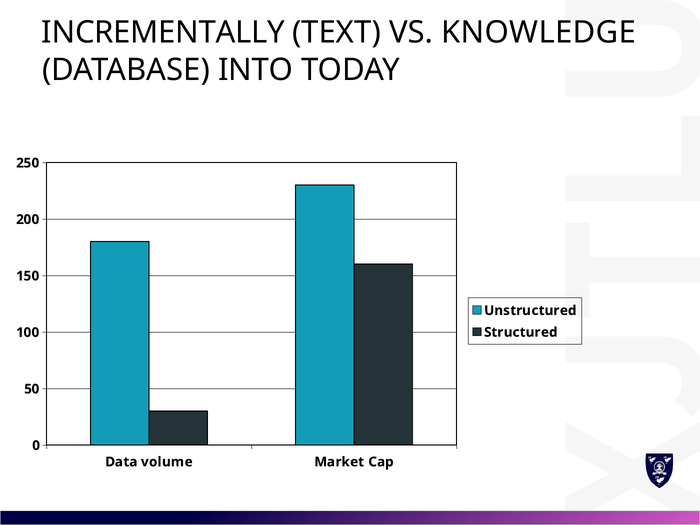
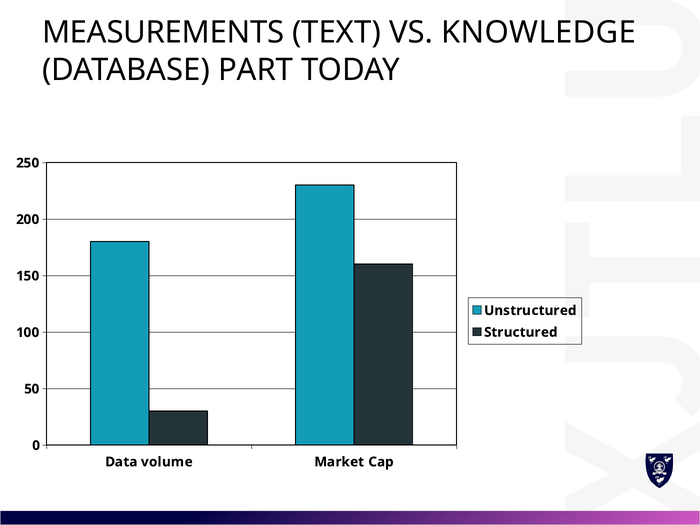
INCREMENTALLY: INCREMENTALLY -> MEASUREMENTS (163, 33)
INTO: INTO -> PART (256, 70)
